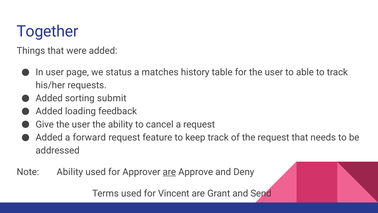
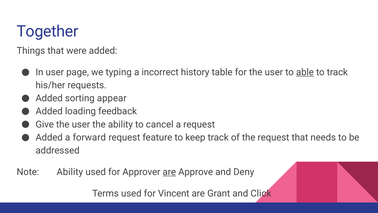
status: status -> typing (119, 72)
matches: matches -> incorrect (160, 72)
able underline: none -> present (305, 72)
submit: submit -> appear (112, 98)
Send: Send -> Click (261, 193)
